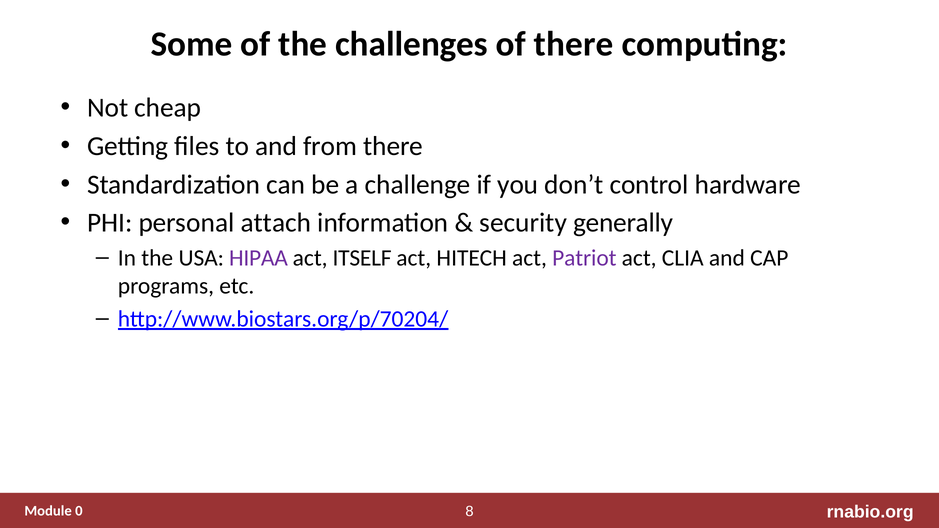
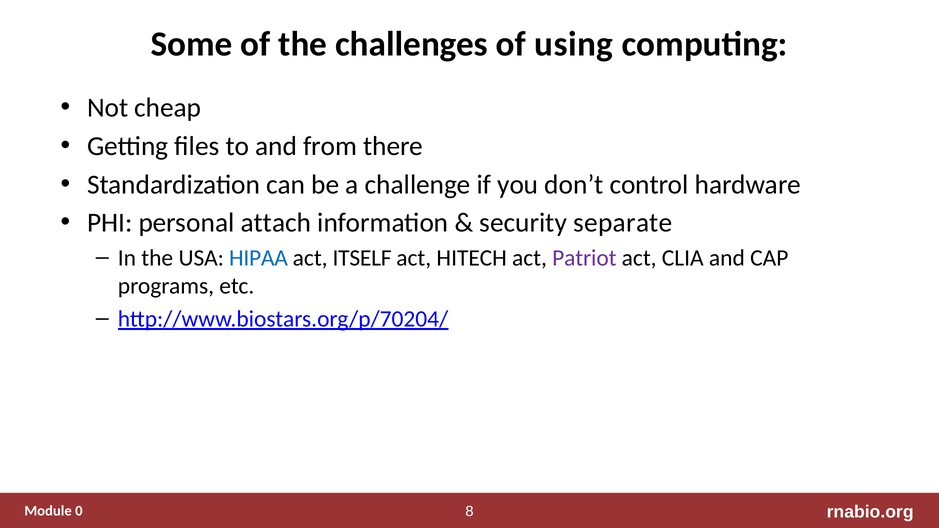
of there: there -> using (574, 44)
generally: generally -> separate (623, 223)
HIPAA colour: purple -> blue (258, 258)
